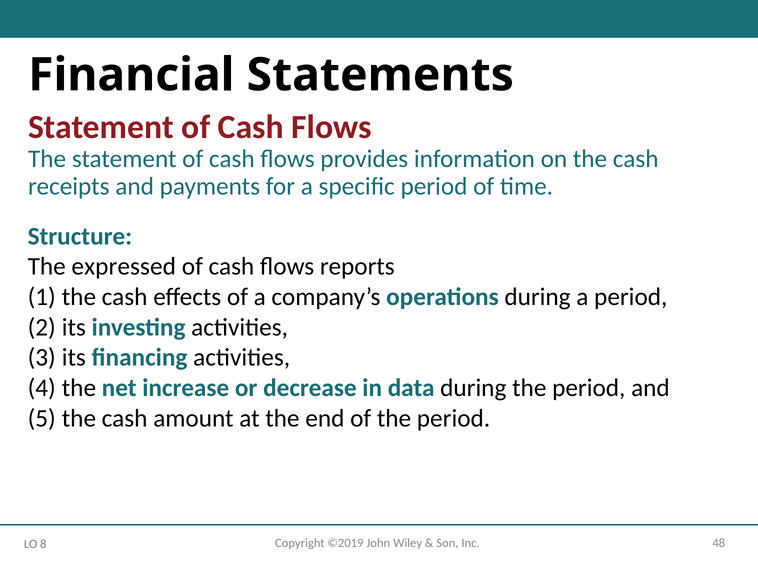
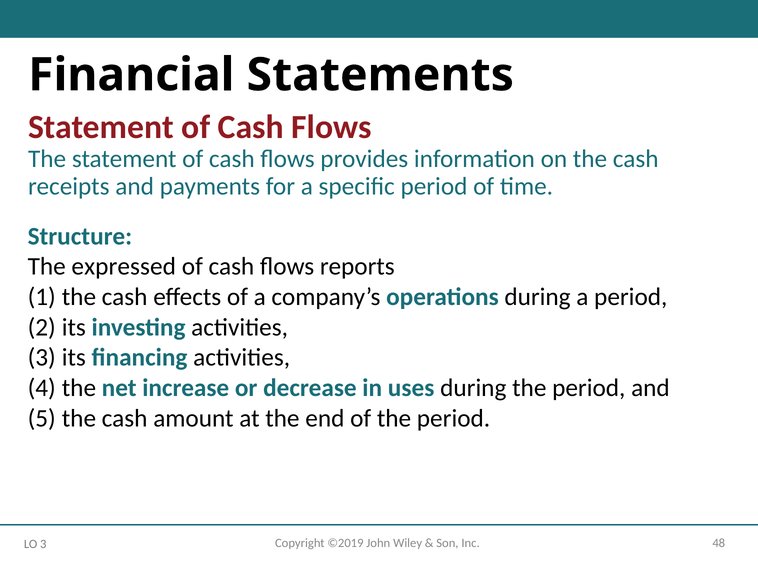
data: data -> uses (411, 388)
LO 8: 8 -> 3 (43, 544)
